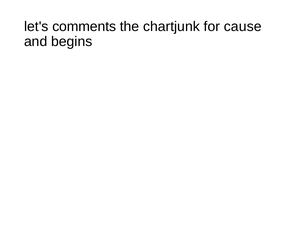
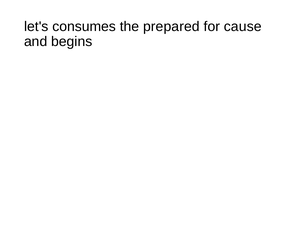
comments: comments -> consumes (84, 27)
chartjunk: chartjunk -> prepared (171, 27)
